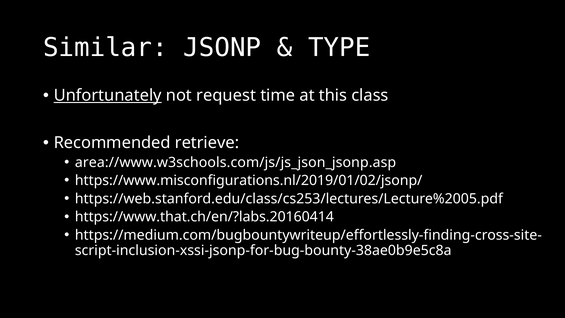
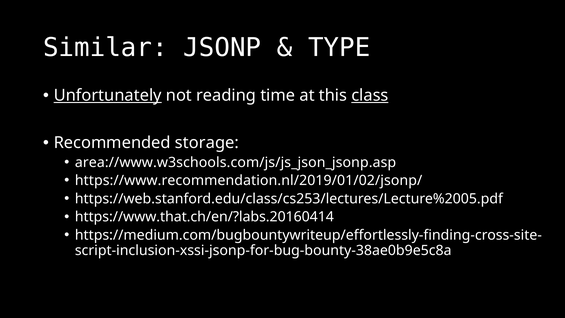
request: request -> reading (226, 95)
class underline: none -> present (370, 95)
retrieve: retrieve -> storage (207, 143)
https://www.misconfigurations.nl/2019/01/02/jsonp/: https://www.misconfigurations.nl/2019/01/02/jsonp/ -> https://www.recommendation.nl/2019/01/02/jsonp/ (249, 180)
